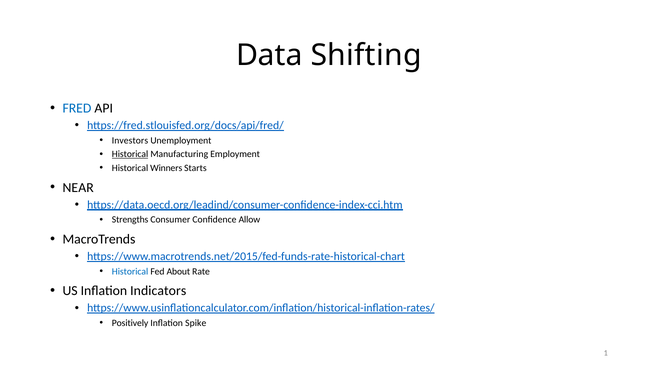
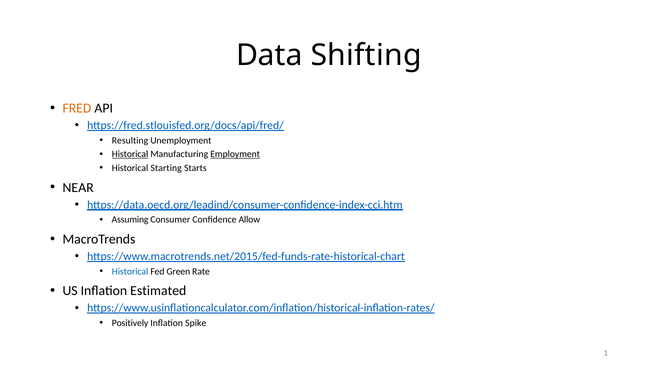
FRED colour: blue -> orange (77, 108)
Investors: Investors -> Resulting (130, 141)
Employment underline: none -> present (235, 154)
Winners: Winners -> Starting (166, 168)
Strengths: Strengths -> Assuming (130, 220)
About: About -> Green (178, 272)
Indicators: Indicators -> Estimated (158, 291)
